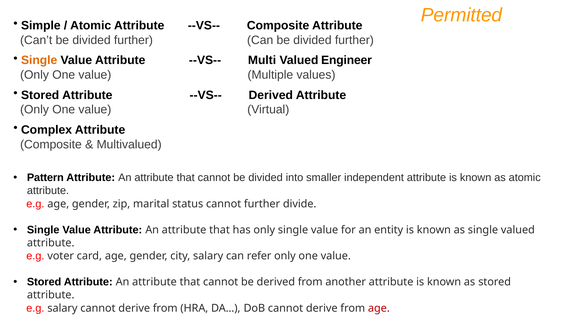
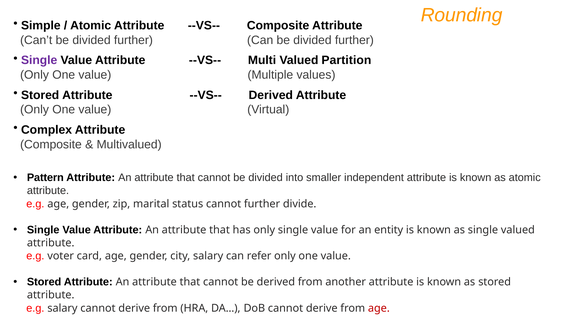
Permitted: Permitted -> Rounding (462, 15)
Single colour: orange -> purple (39, 60)
Engineer: Engineer -> Partition (346, 60)
